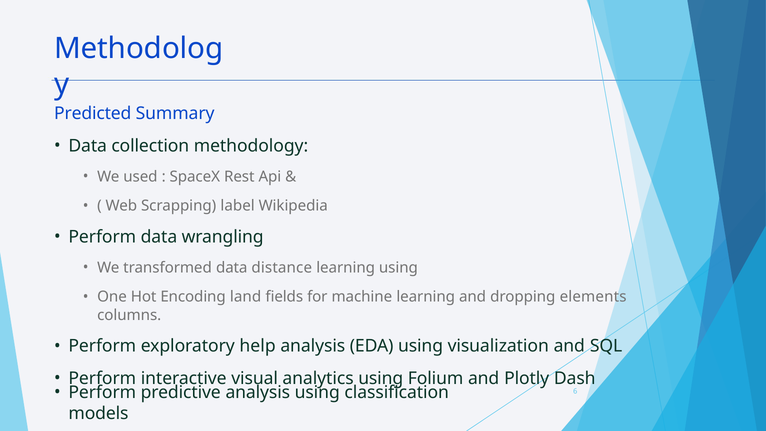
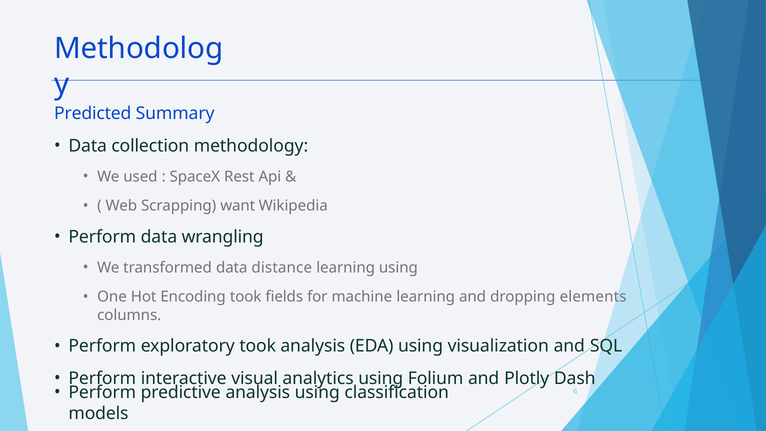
label: label -> want (238, 206)
Encoding land: land -> took (246, 297)
exploratory help: help -> took (258, 346)
